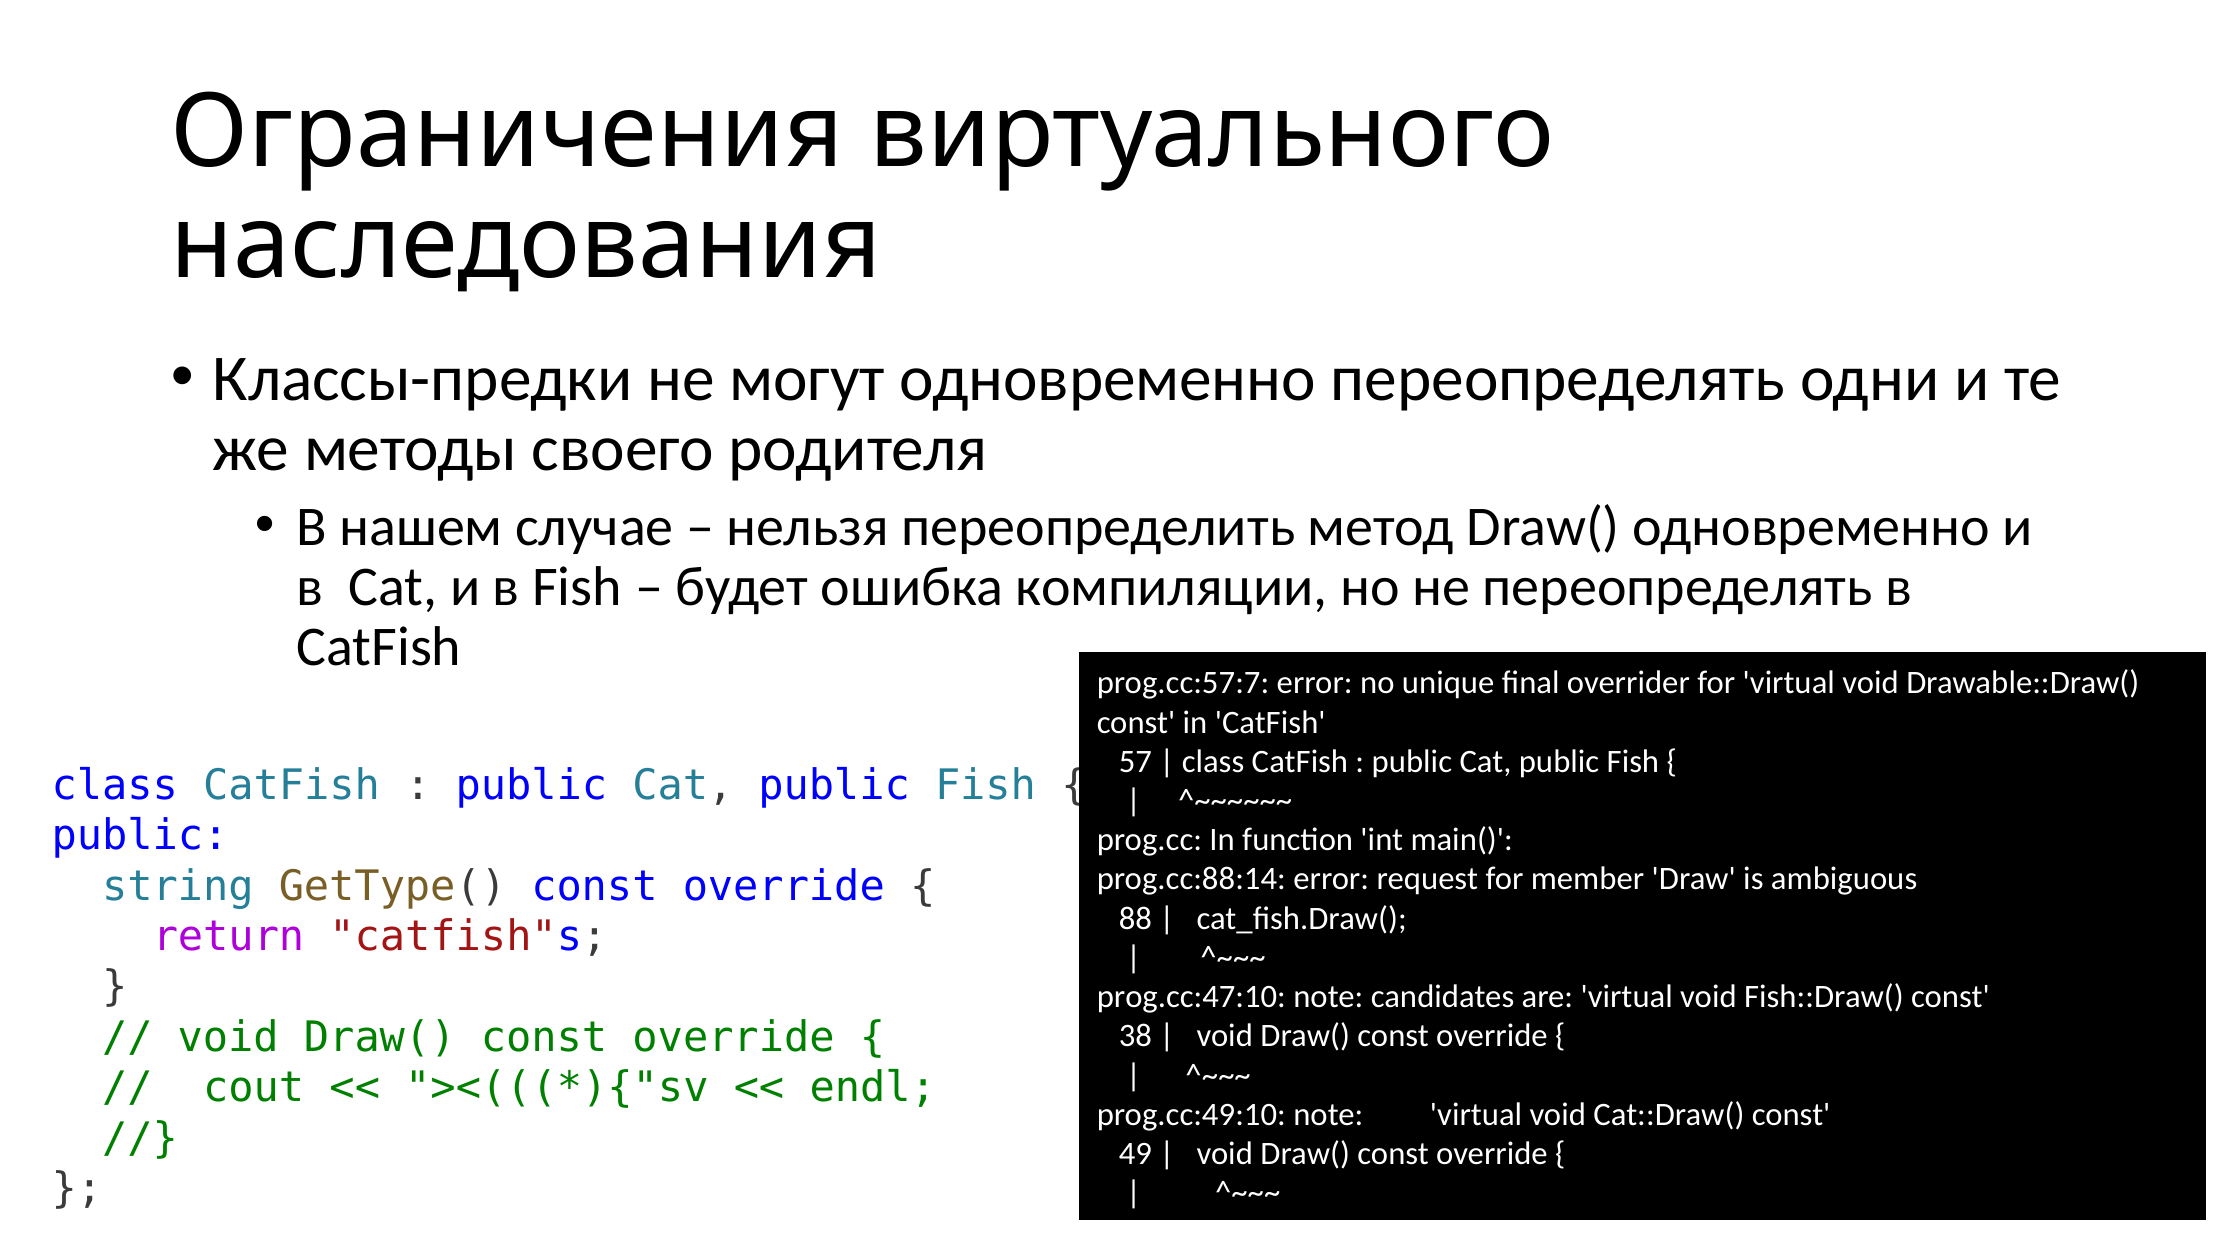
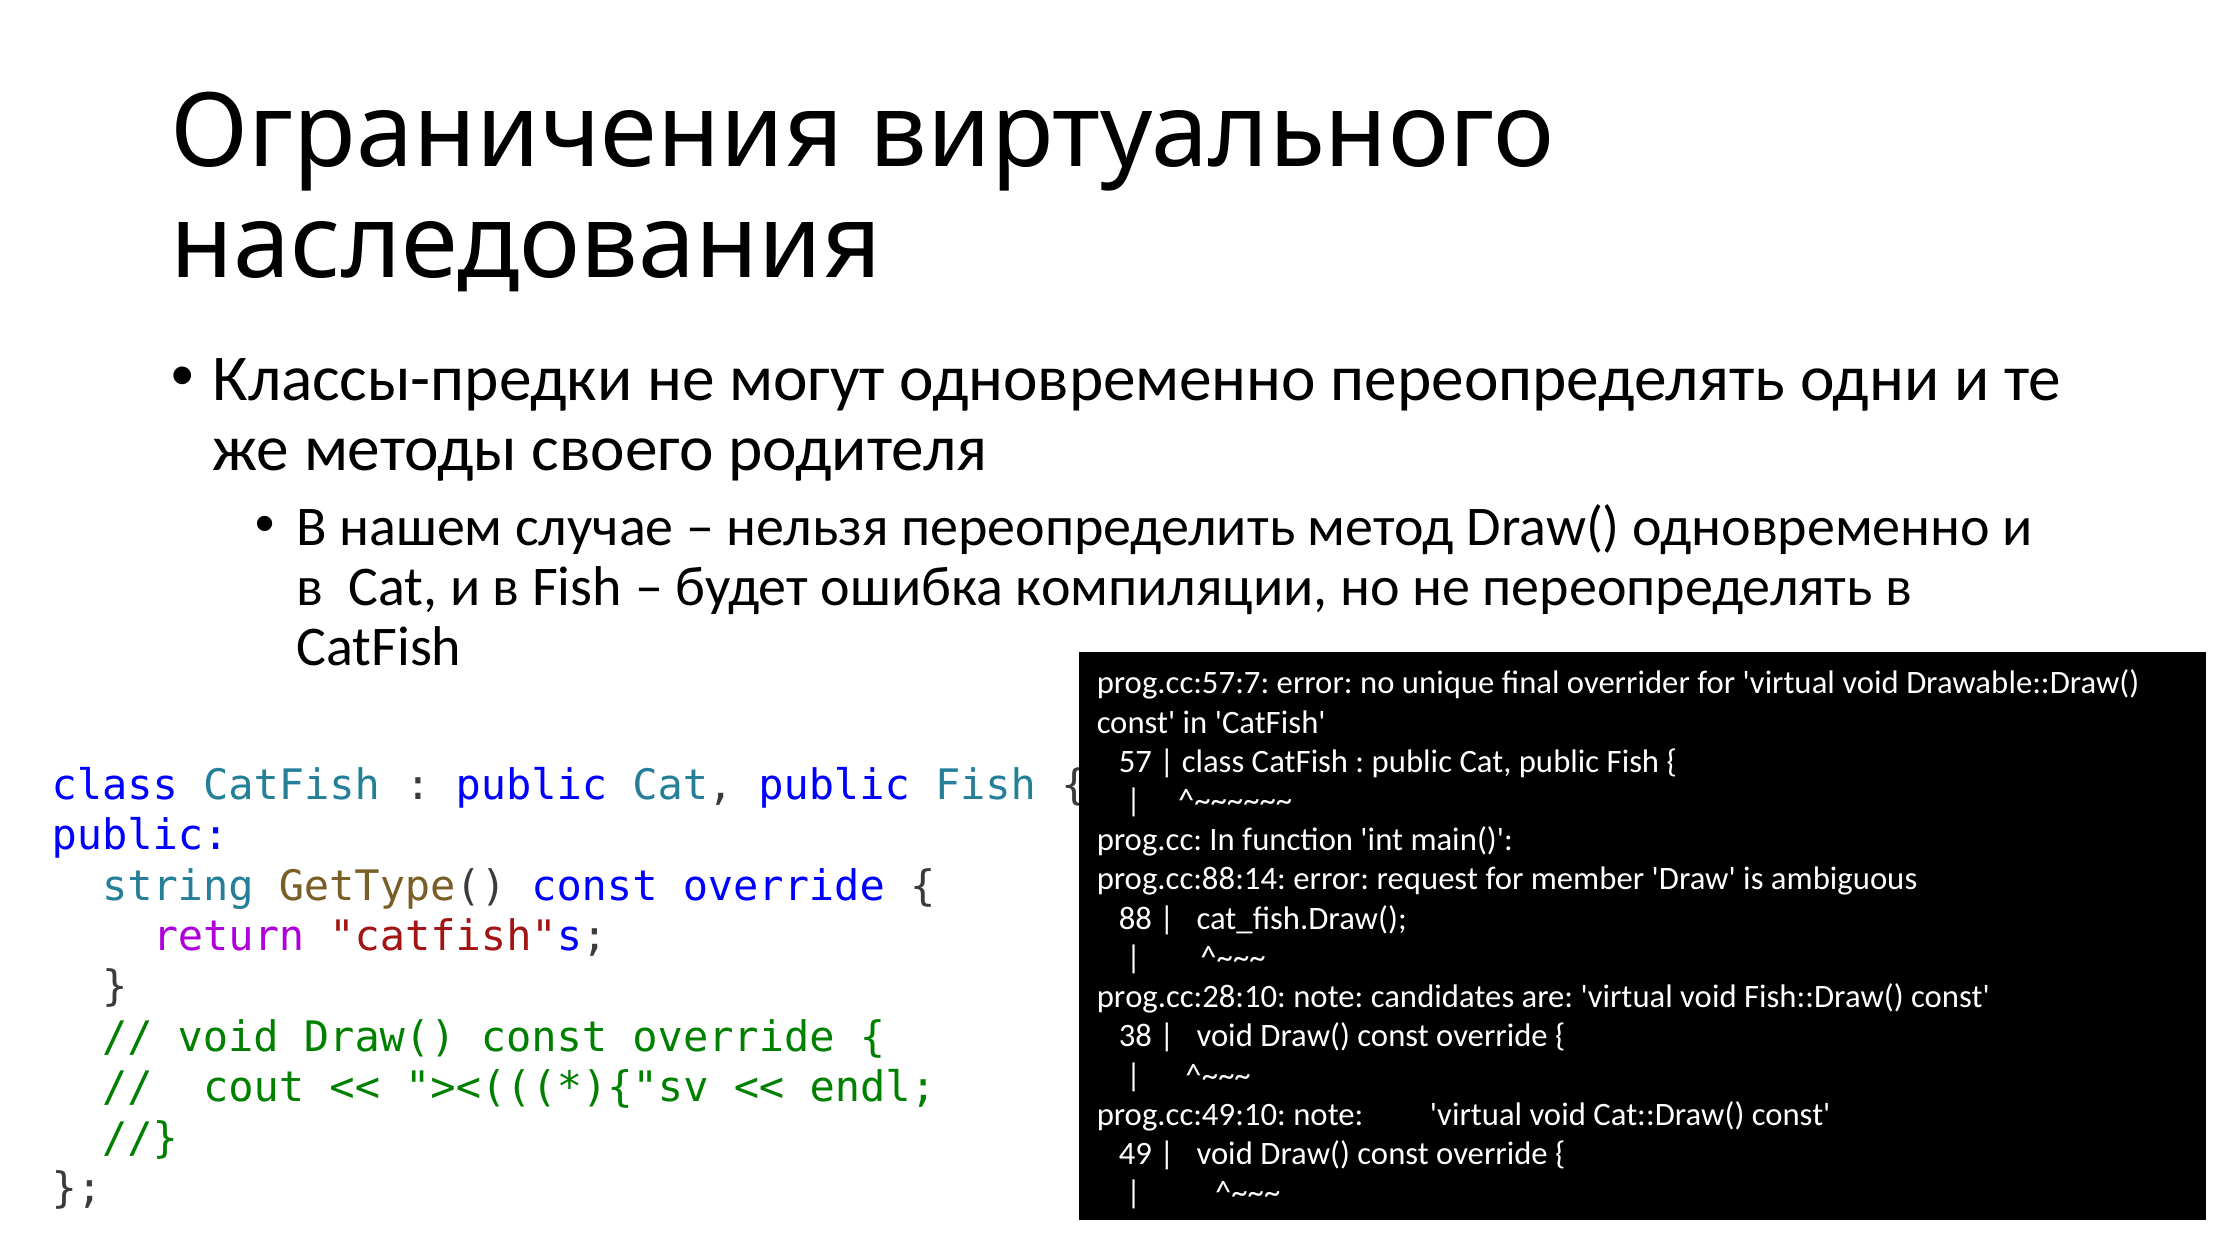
prog.cc:47:10: prog.cc:47:10 -> prog.cc:28:10 (1191, 997)
